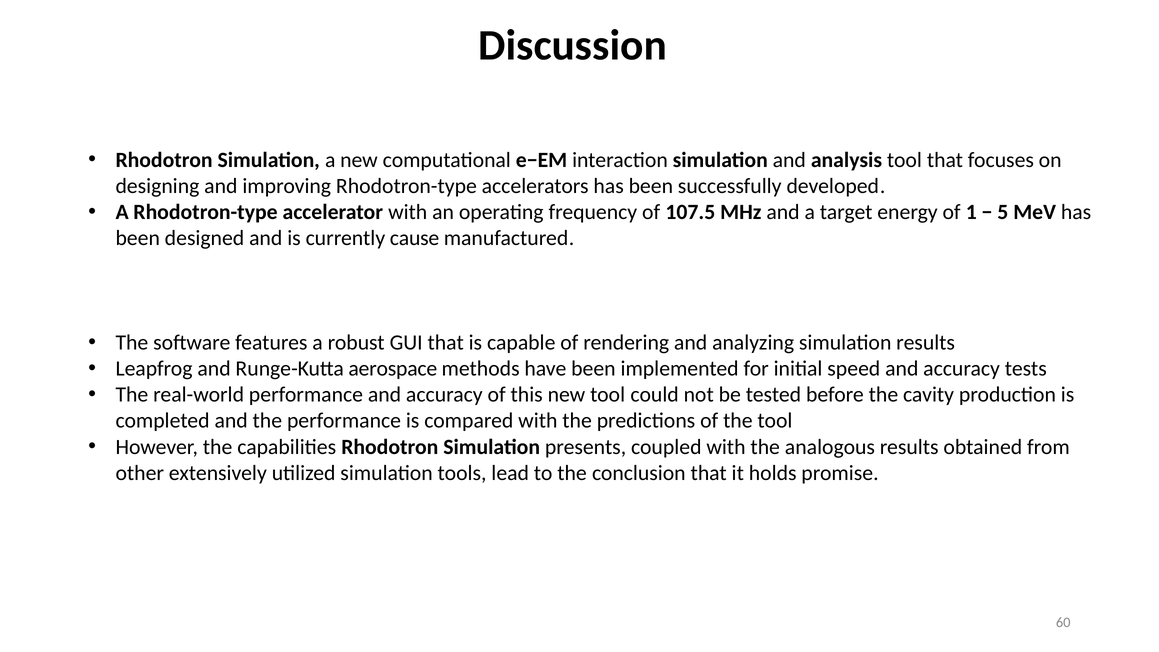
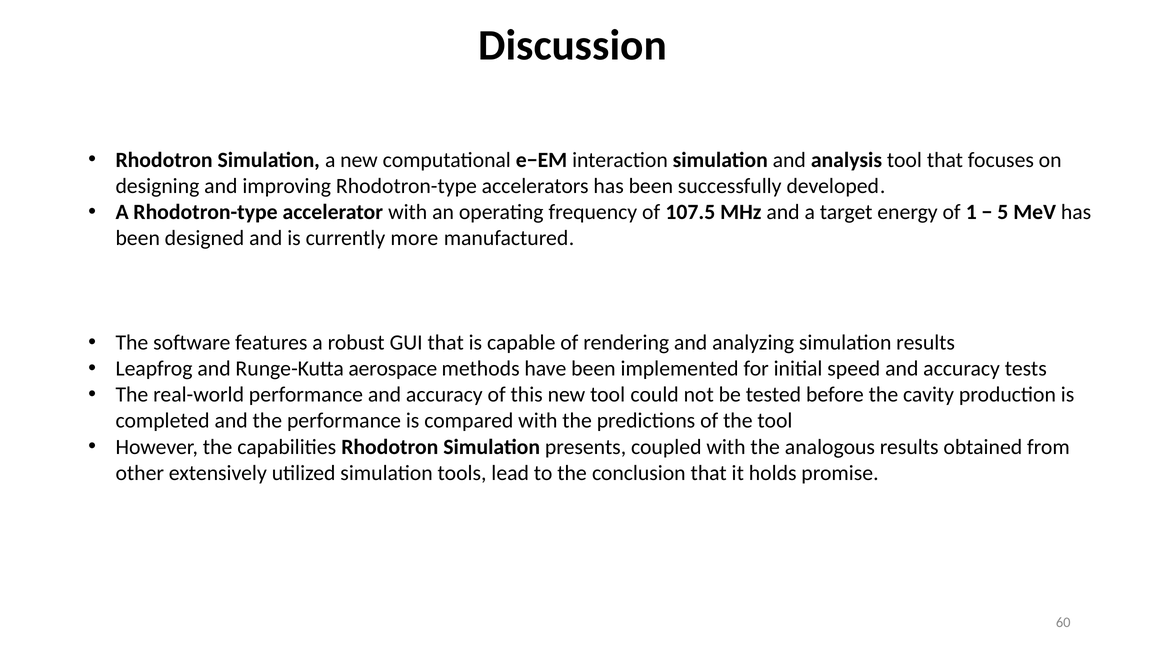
cause: cause -> more (414, 238)
